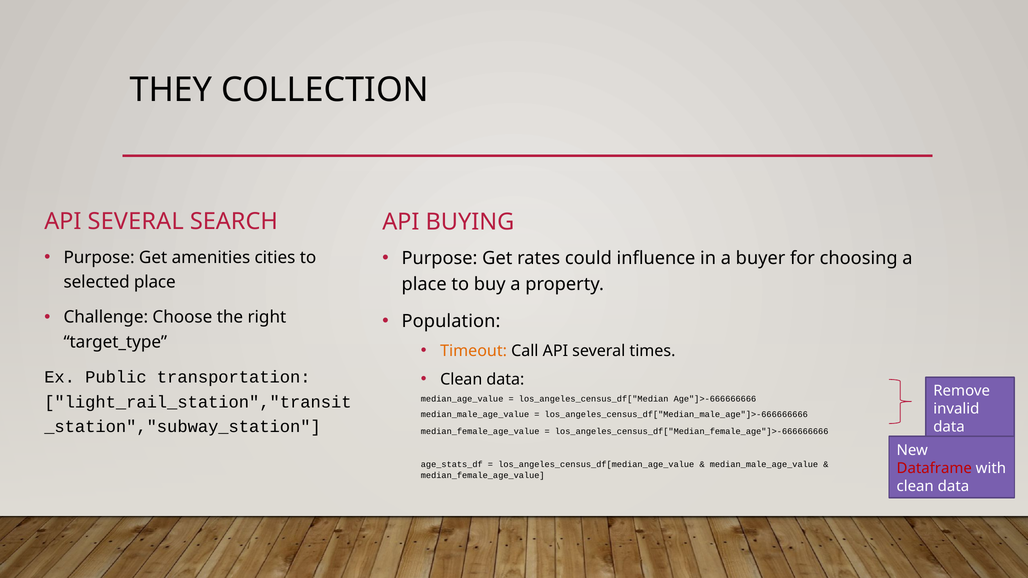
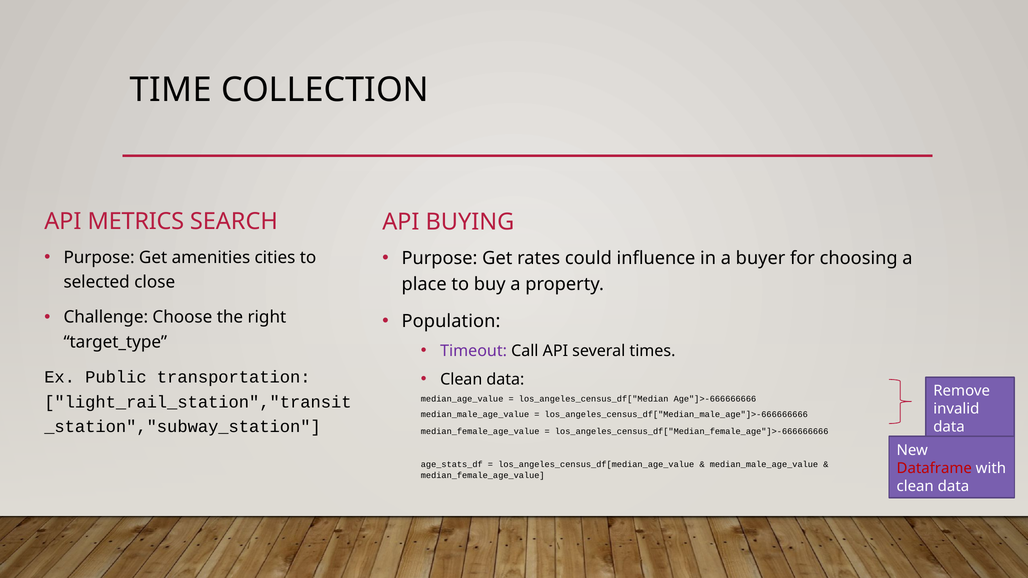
THEY: THEY -> TIME (171, 90)
SEVERAL: SEVERAL -> METRICS (136, 222)
selected place: place -> close (155, 282)
Timeout colour: orange -> purple (474, 351)
